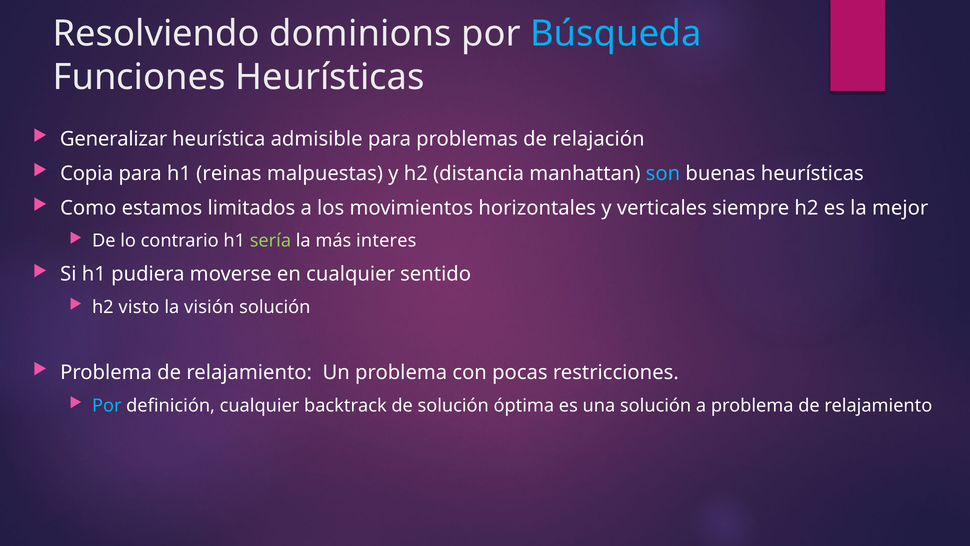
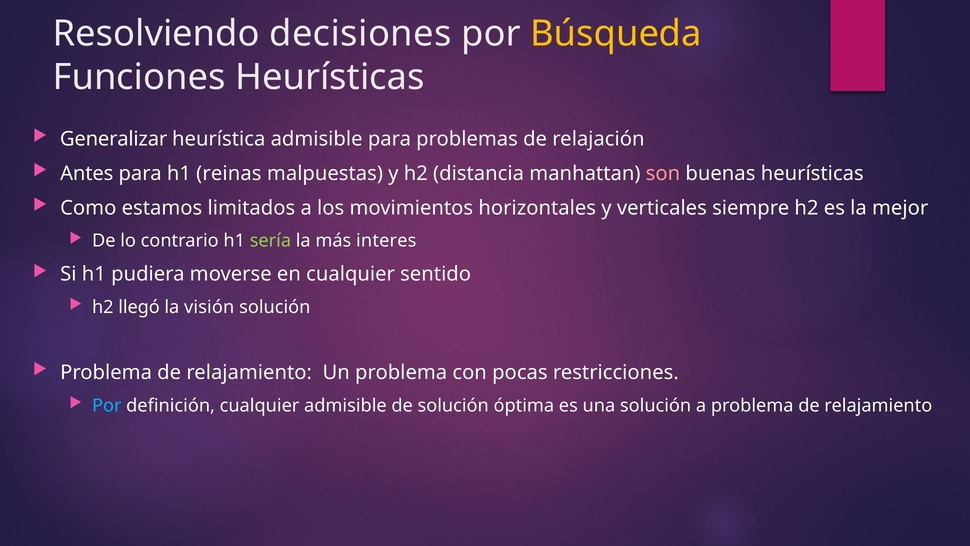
dominions: dominions -> decisiones (360, 34)
Búsqueda colour: light blue -> yellow (616, 34)
Copia: Copia -> Antes (87, 173)
son colour: light blue -> pink (663, 173)
visto: visto -> llegó (139, 307)
cualquier backtrack: backtrack -> admisible (345, 405)
